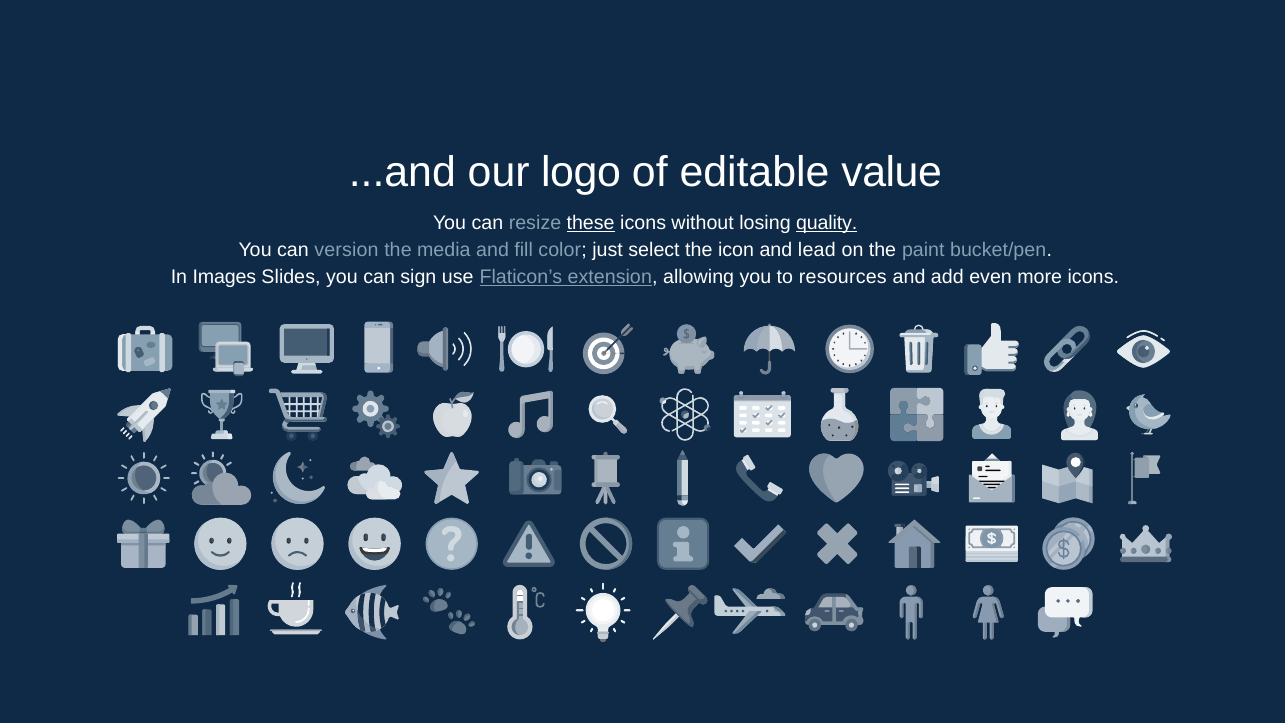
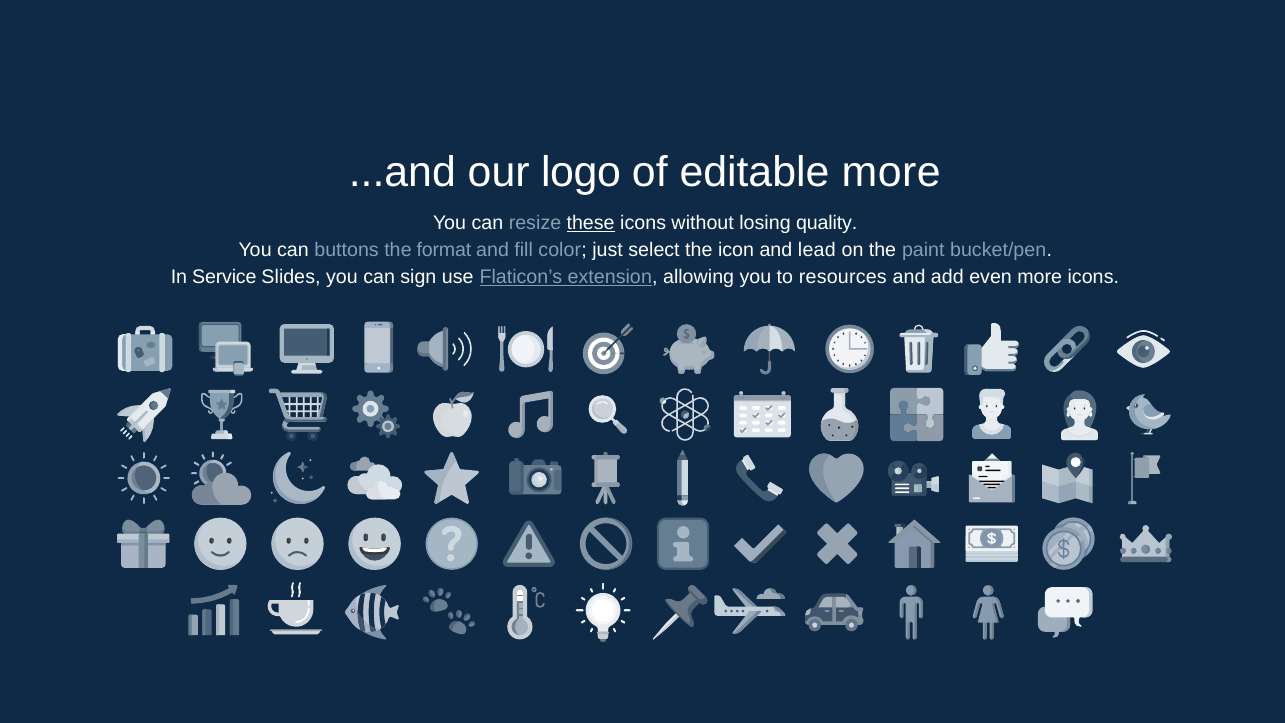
editable value: value -> more (891, 173)
quality underline: present -> none (827, 223)
version: version -> buttons (347, 250)
media: media -> format (444, 250)
Images: Images -> Service (224, 277)
